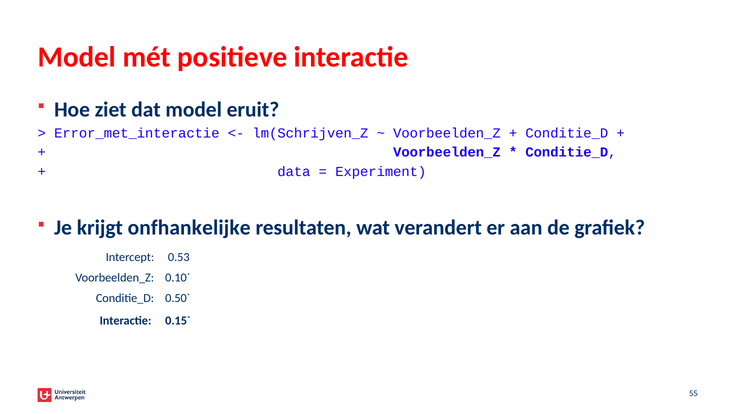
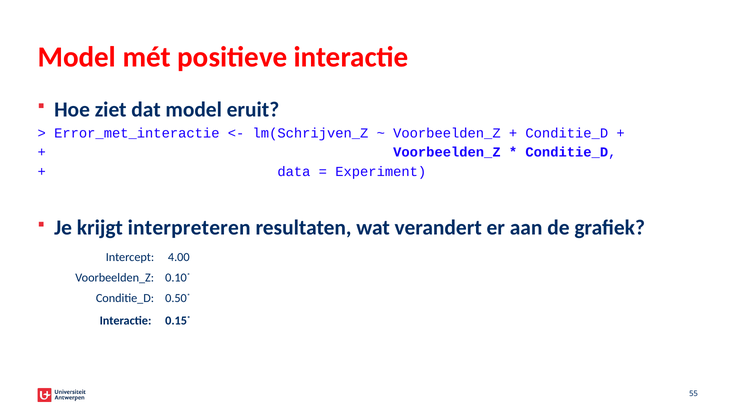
onfhankelijke: onfhankelijke -> interpreteren (189, 227)
0.53: 0.53 -> 4.00 (179, 257)
